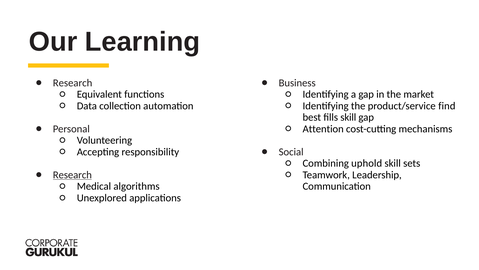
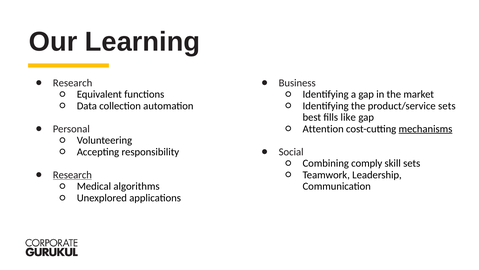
product/service find: find -> sets (447, 106)
fills skill: skill -> like (348, 117)
mechanisms underline: none -> present (425, 129)
uphold: uphold -> comply (367, 163)
